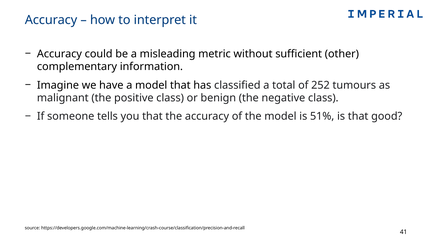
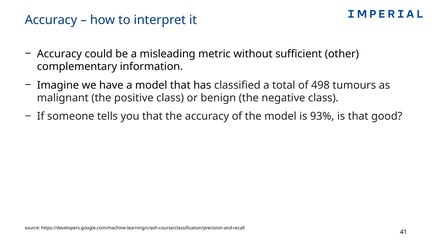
252: 252 -> 498 (320, 85)
51%: 51% -> 93% (322, 116)
